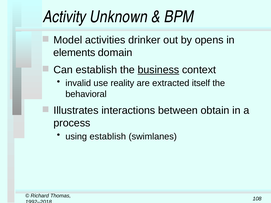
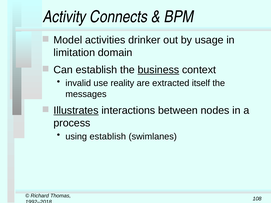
Unknown: Unknown -> Connects (119, 17)
opens: opens -> usage (209, 40)
elements: elements -> limitation (74, 53)
behavioral: behavioral -> messages (86, 94)
Illustrates underline: none -> present (76, 111)
obtain: obtain -> nodes (215, 111)
